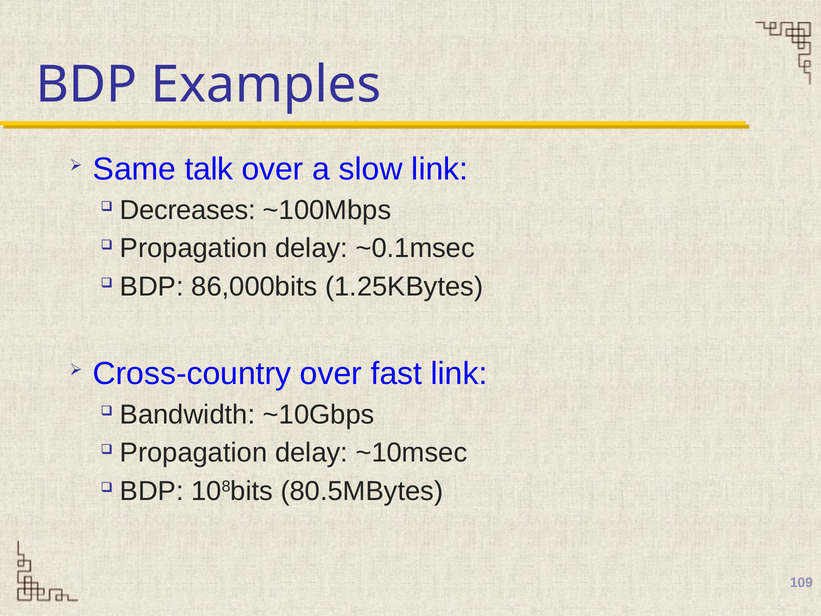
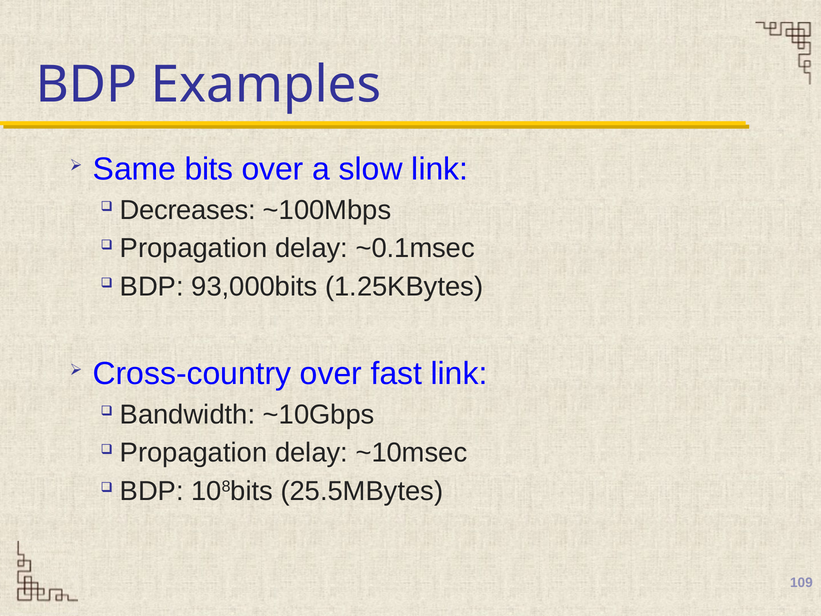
talk: talk -> bits (209, 169)
86,000bits: 86,000bits -> 93,000bits (254, 287)
80.5MBytes: 80.5MBytes -> 25.5MBytes (362, 491)
